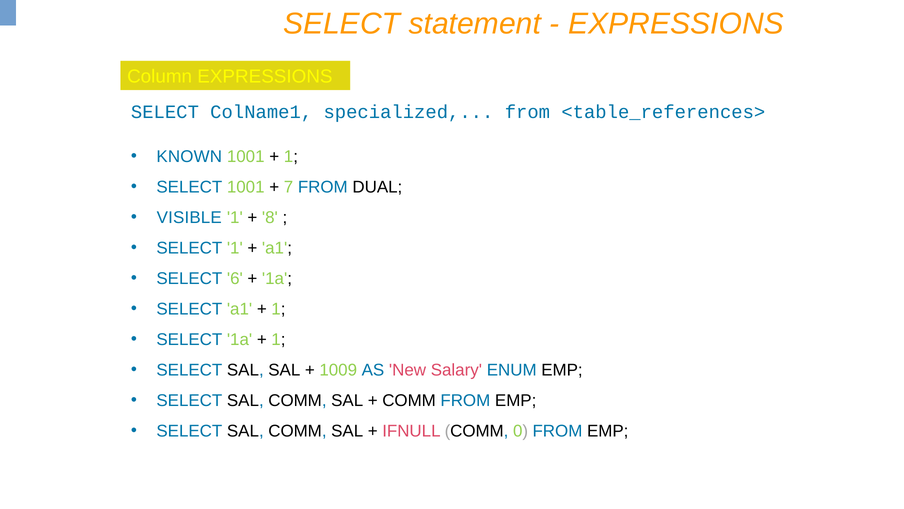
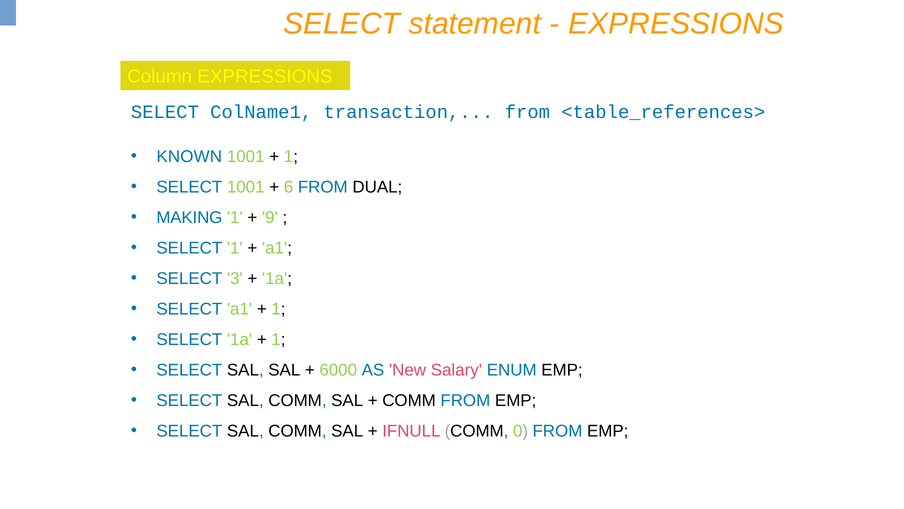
specialized: specialized -> transaction (408, 112)
7: 7 -> 6 (289, 187)
VISIBLE: VISIBLE -> MAKING (189, 217)
8: 8 -> 9 (270, 217)
6: 6 -> 3 (235, 278)
1009: 1009 -> 6000 (338, 370)
